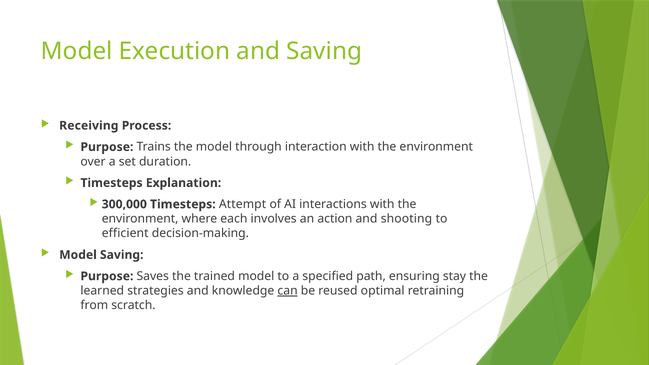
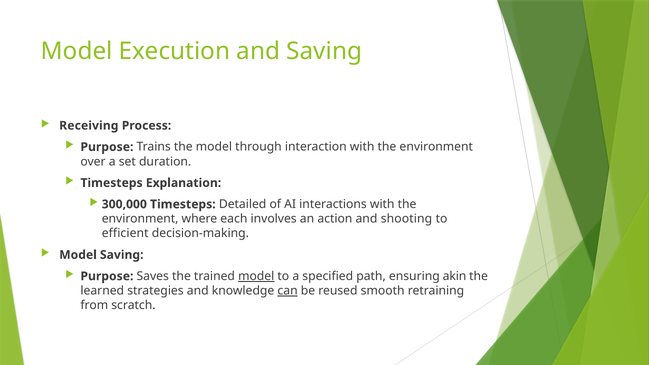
Attempt: Attempt -> Detailed (243, 204)
model underline: none -> present (256, 276)
stay: stay -> akin (455, 276)
optimal: optimal -> smooth (383, 291)
